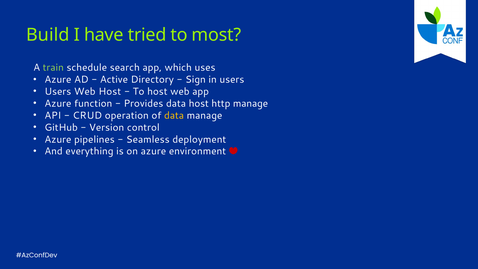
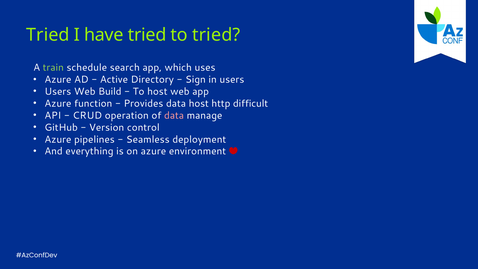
Build: Build -> Tried (48, 35)
to most: most -> tried (216, 35)
Web Host: Host -> Build (110, 92)
http manage: manage -> difficult (251, 103)
data colour: yellow -> pink (174, 115)
